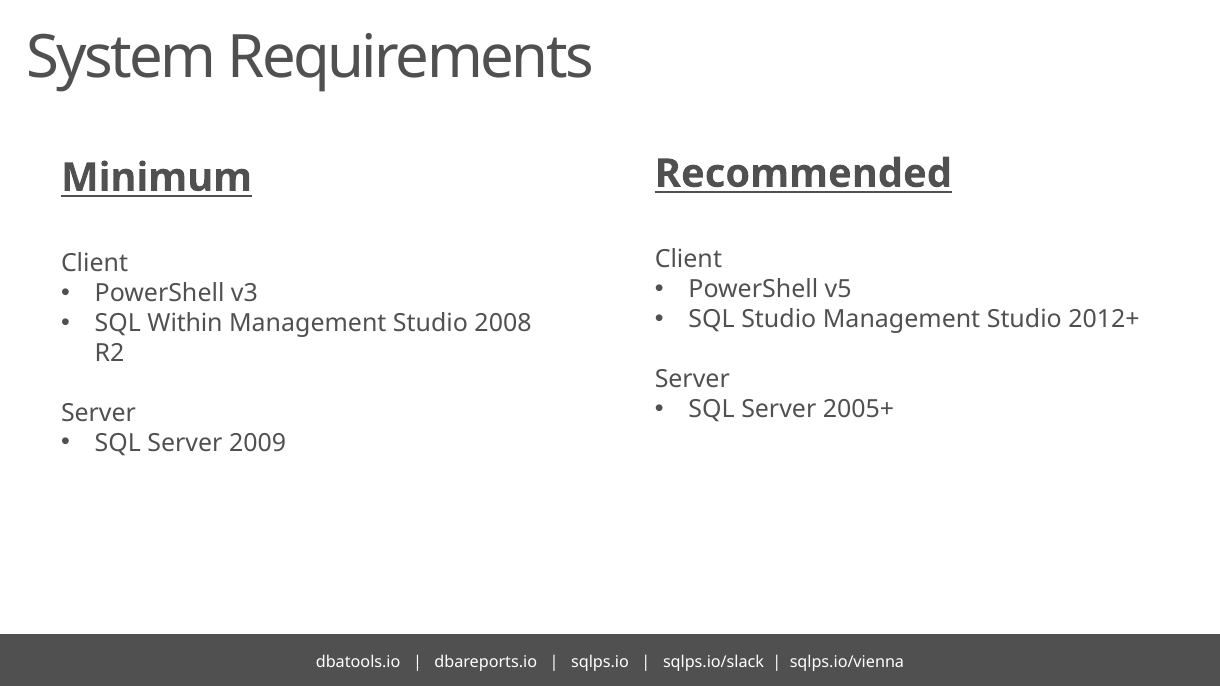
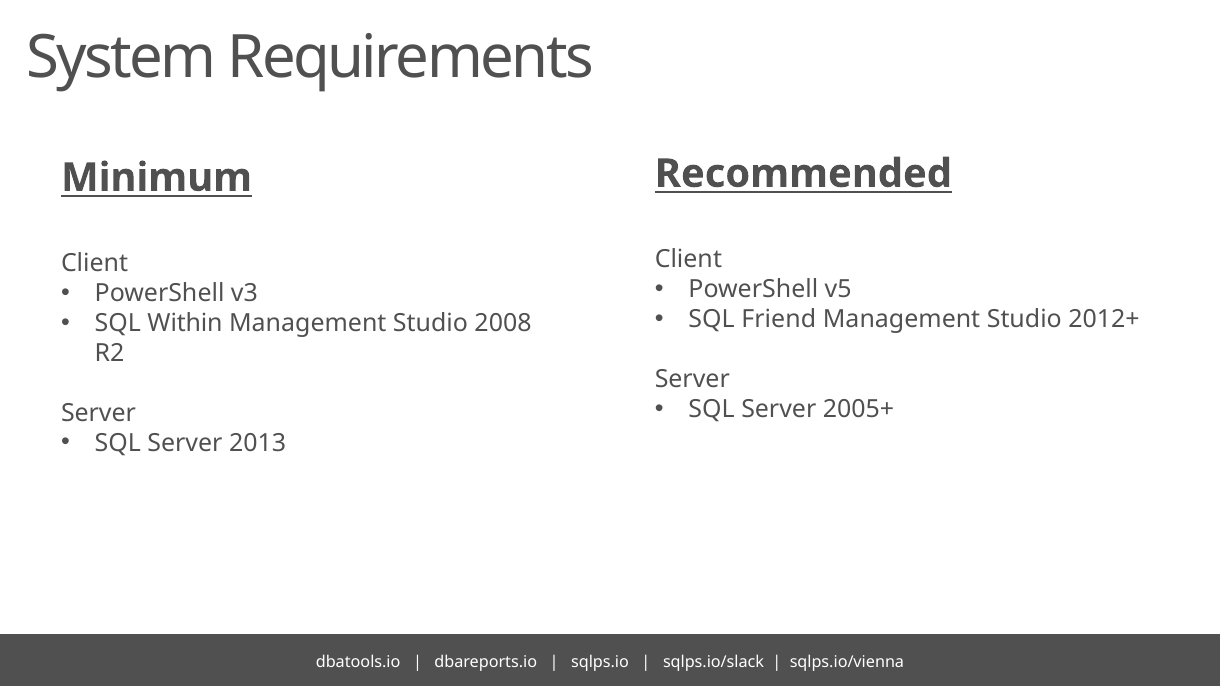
SQL Studio: Studio -> Friend (779, 319)
2009: 2009 -> 2013 (258, 443)
